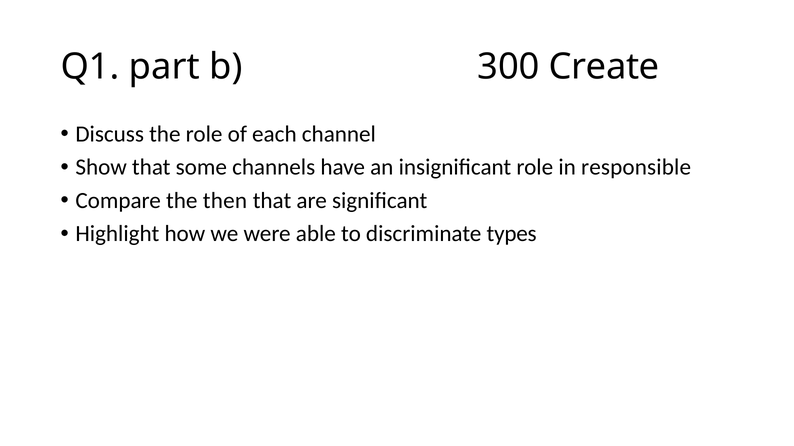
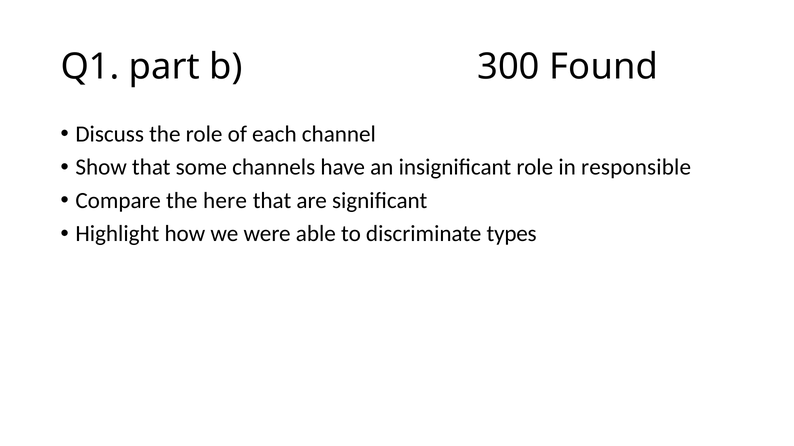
Create: Create -> Found (604, 67)
then: then -> here (225, 201)
